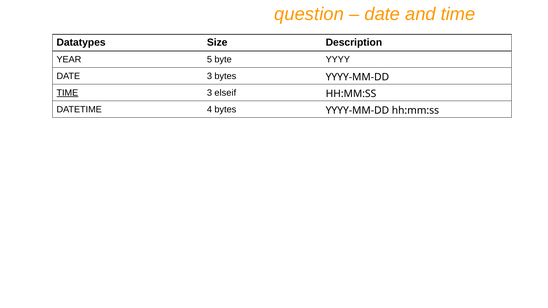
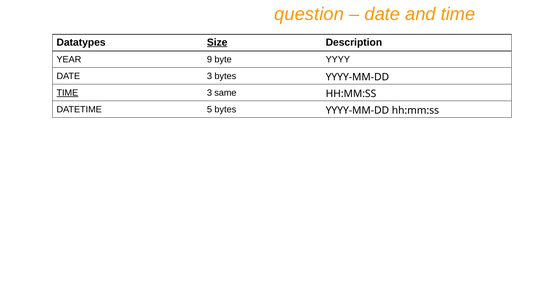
Size underline: none -> present (217, 42)
5: 5 -> 9 (209, 59)
elseif: elseif -> same (225, 93)
4: 4 -> 5 (209, 109)
